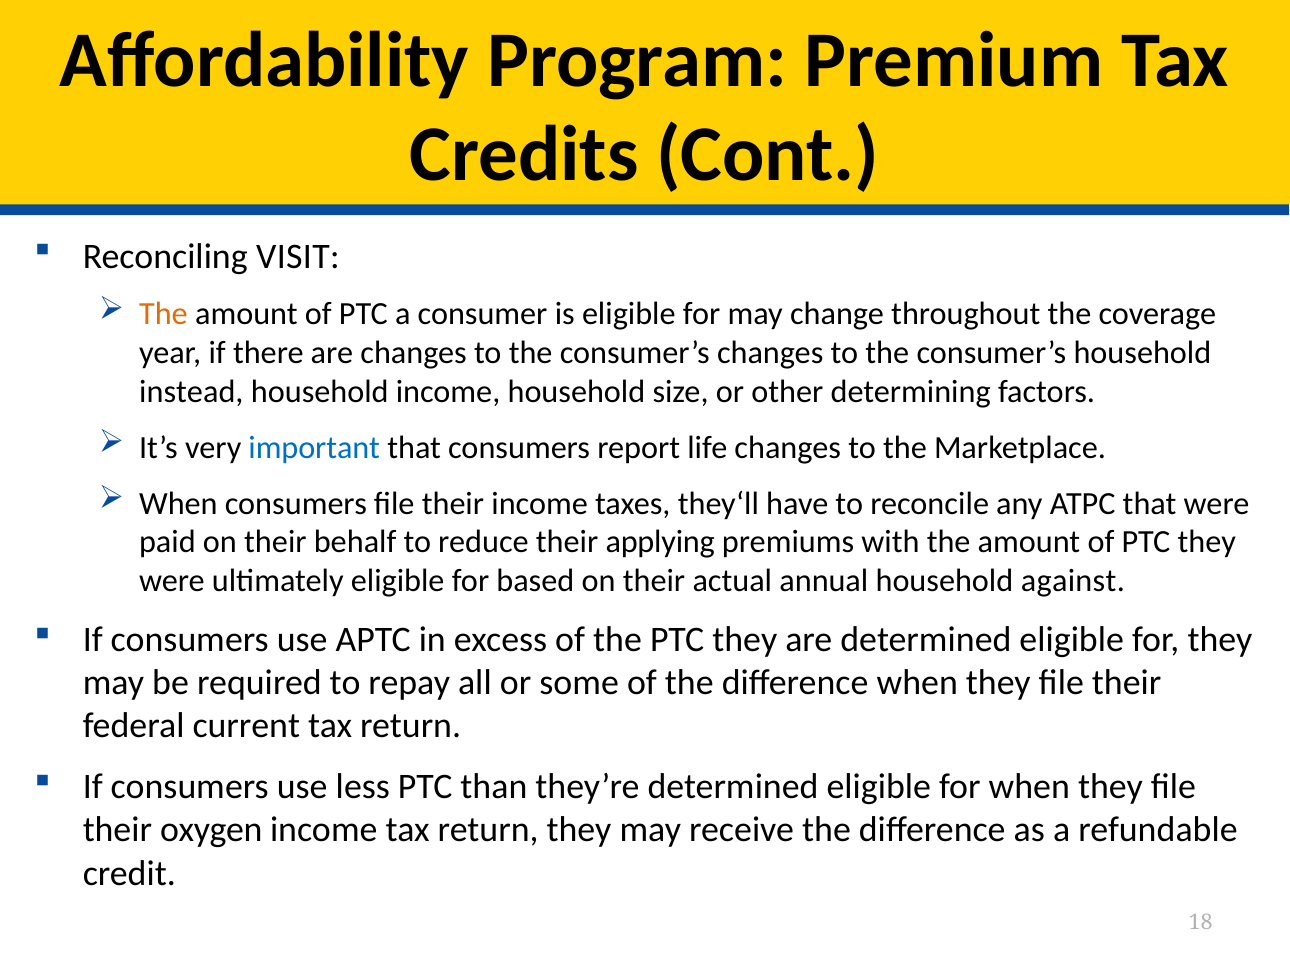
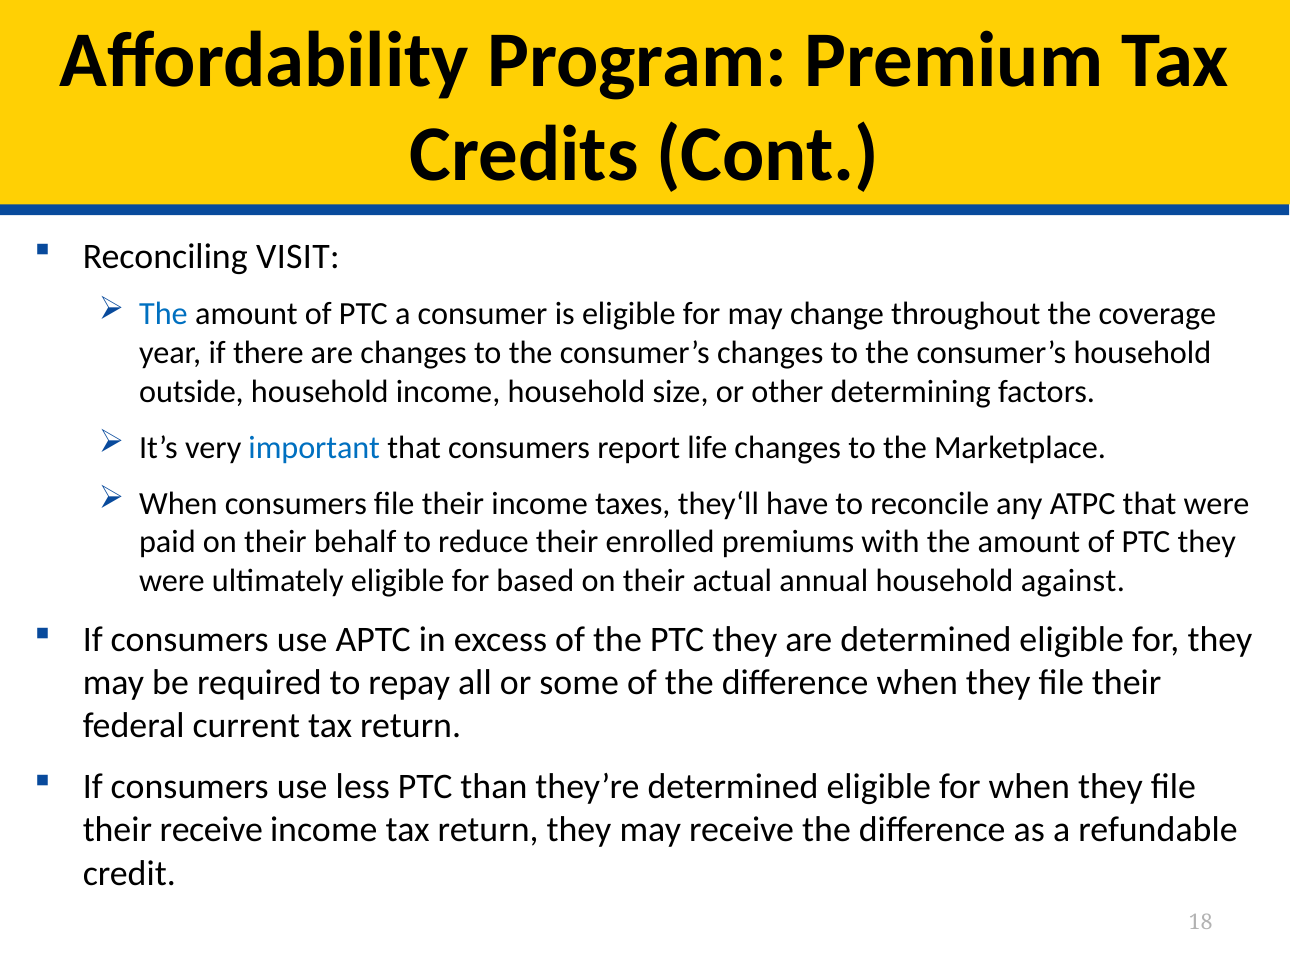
The colour: orange -> blue (163, 314)
instead: instead -> outside (191, 391)
applying: applying -> enrolled (660, 542)
their oxygen: oxygen -> receive (211, 830)
